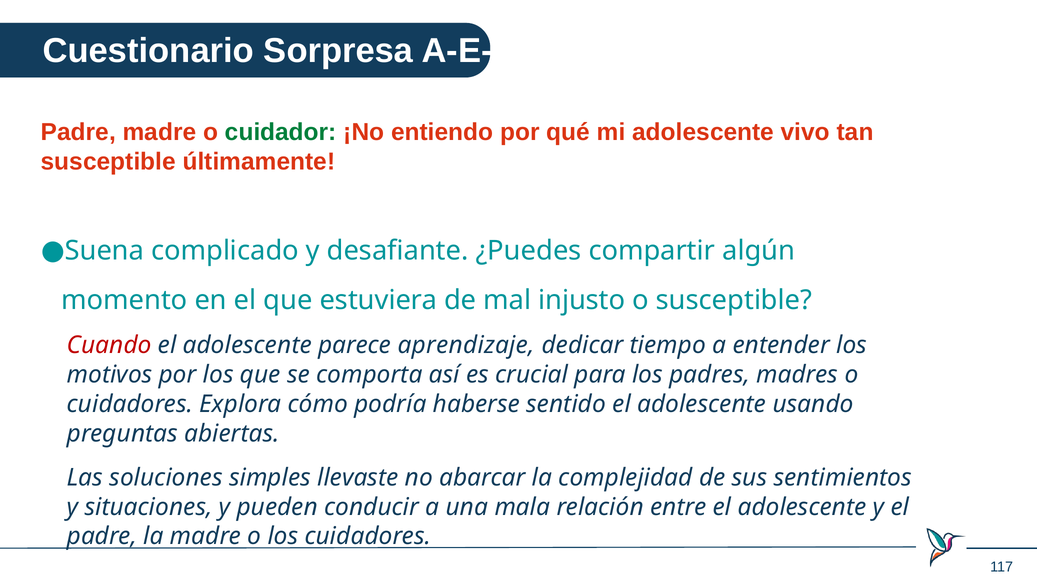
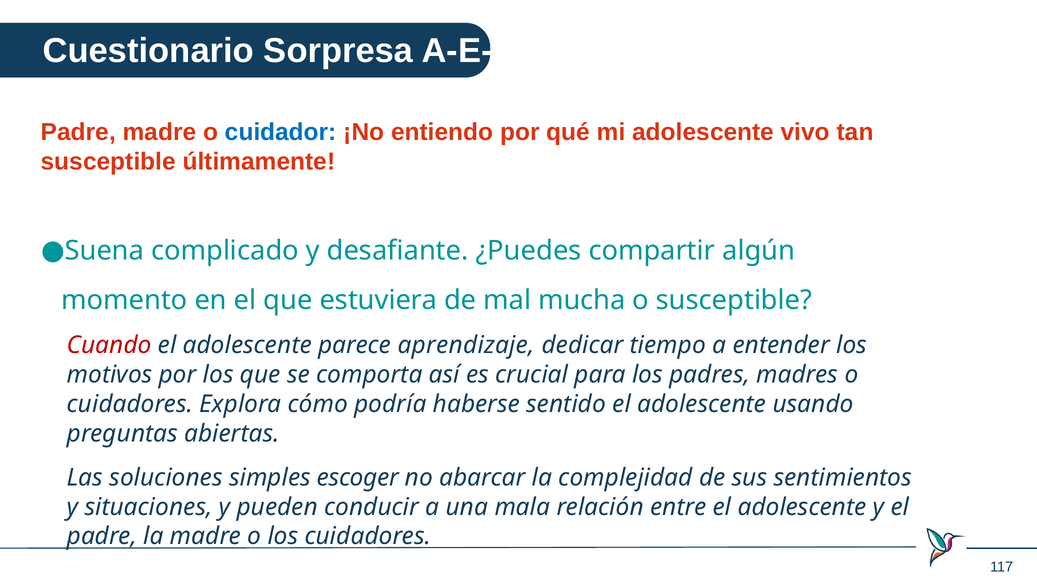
cuidador colour: green -> blue (281, 132)
injusto: injusto -> mucha (582, 300)
llevaste: llevaste -> escoger (358, 477)
